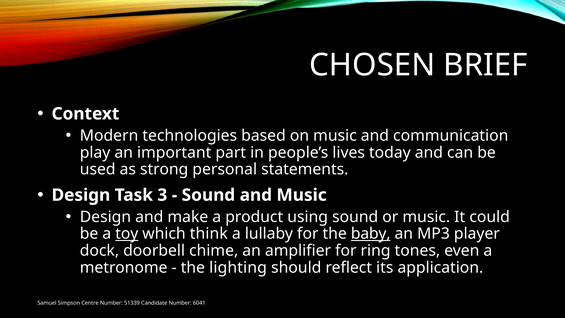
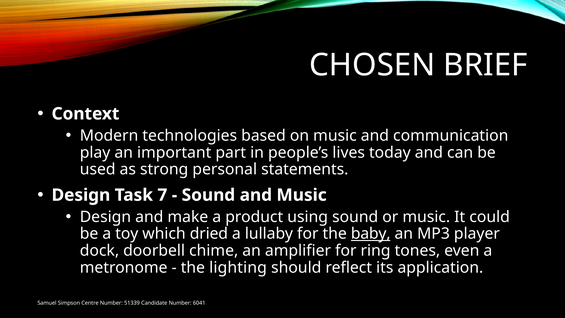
3: 3 -> 7 (162, 195)
toy underline: present -> none (127, 234)
think: think -> dried (209, 234)
